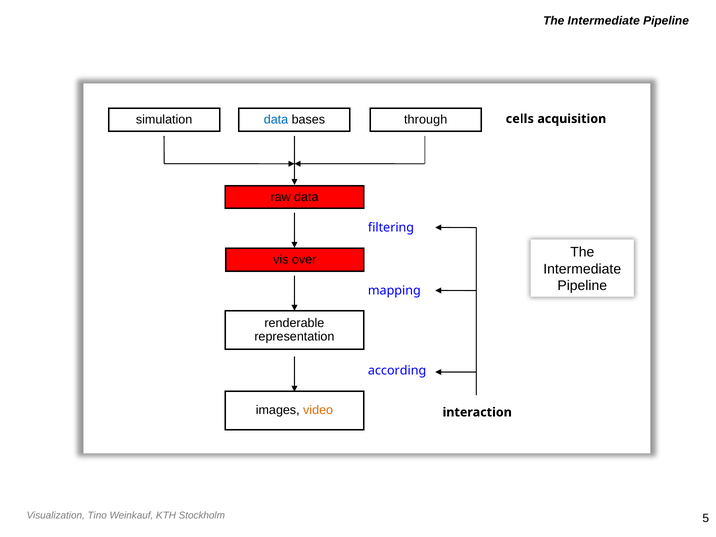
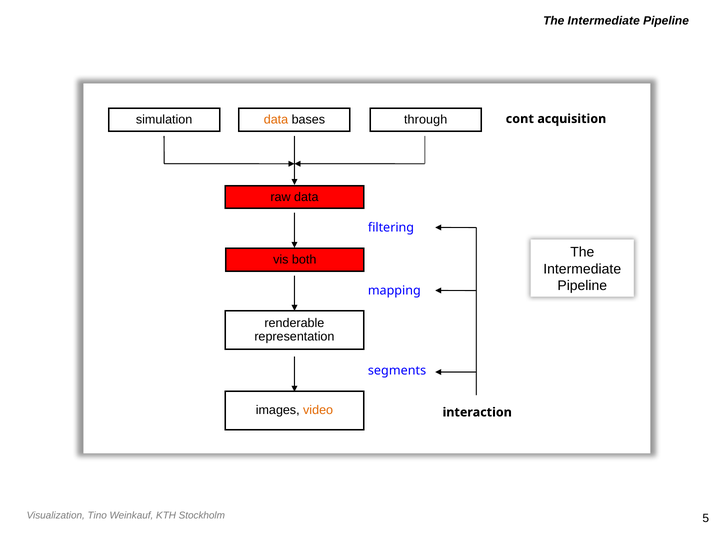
data colour: blue -> orange (276, 119)
cells: cells -> cont (520, 119)
over: over -> both (304, 260)
according: according -> segments (397, 371)
